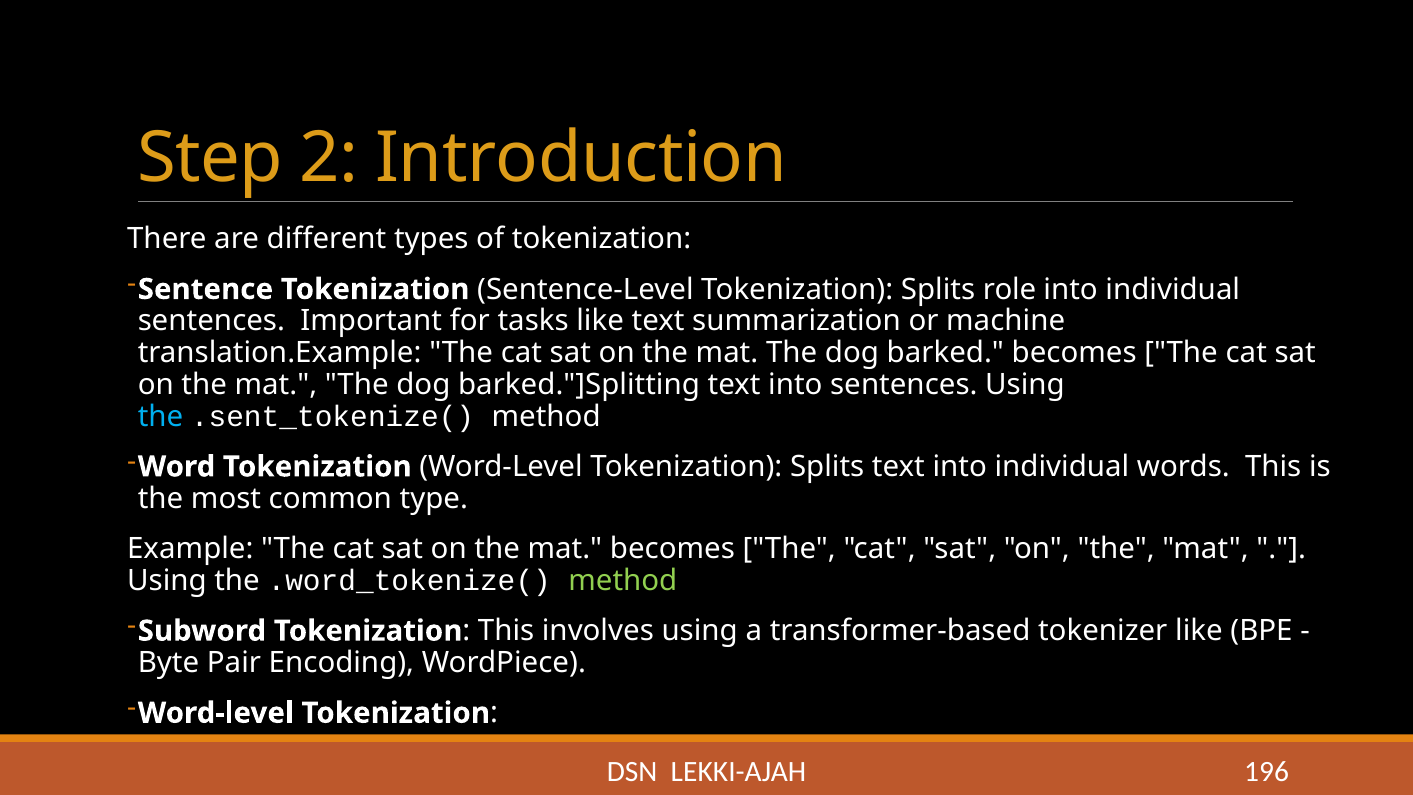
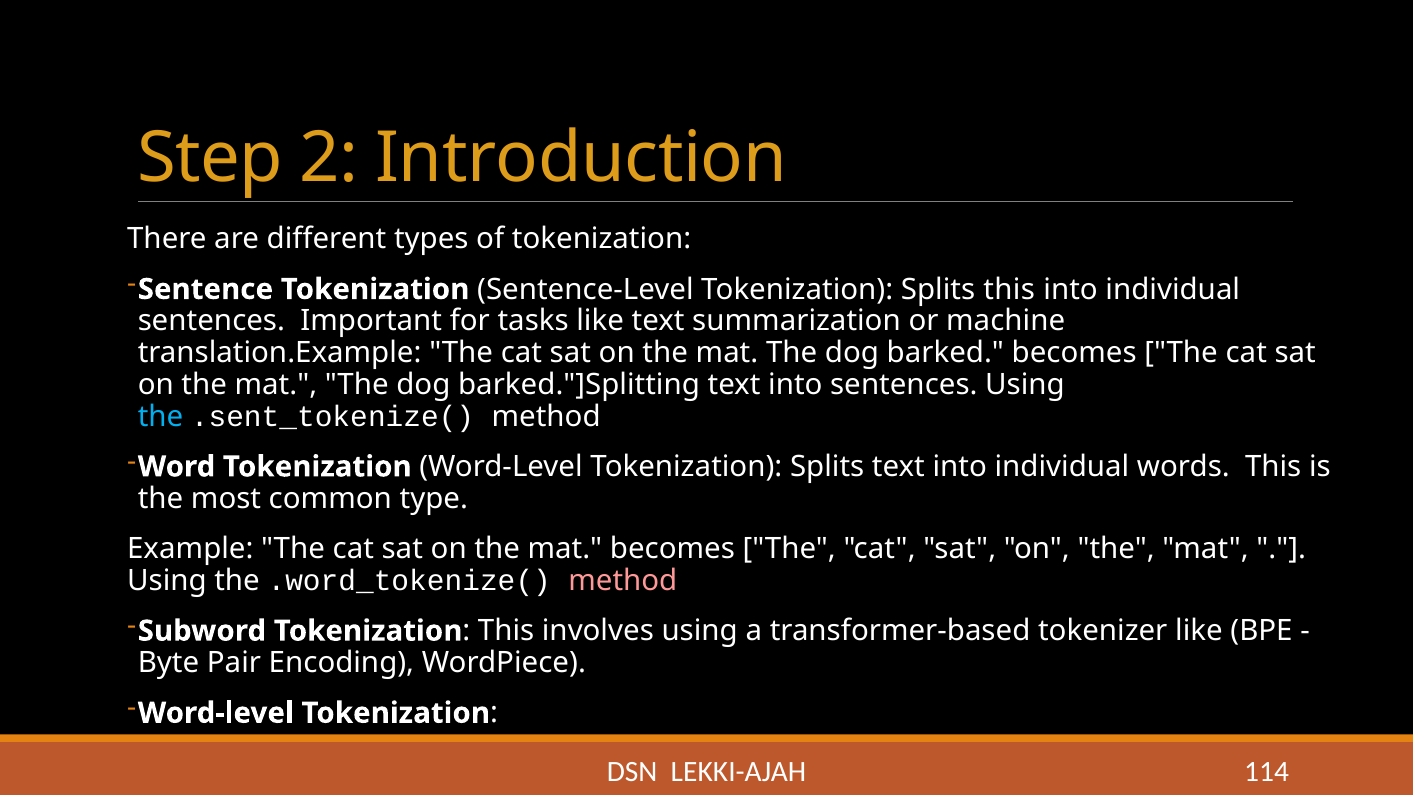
Splits role: role -> this (1009, 289)
method colour: light green -> pink (623, 581)
196: 196 -> 114 (1267, 771)
